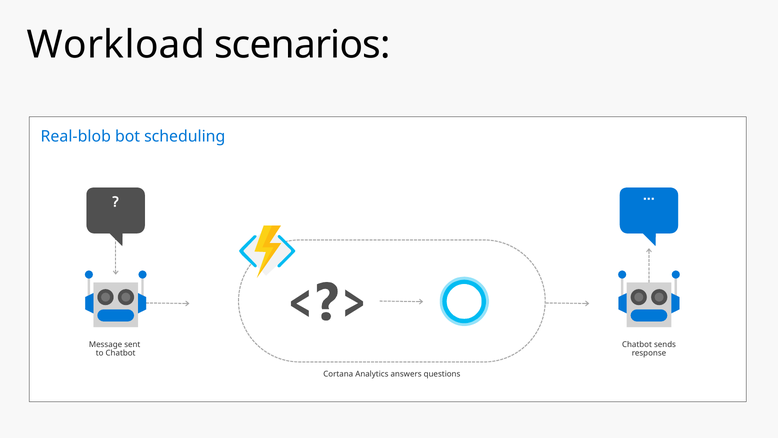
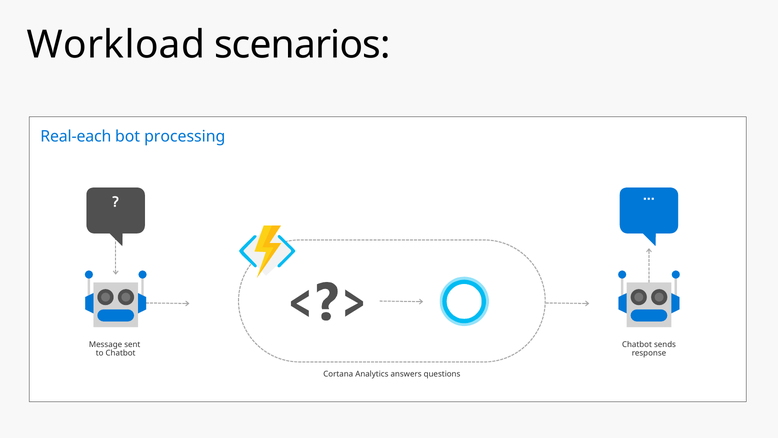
Real-blob: Real-blob -> Real-each (76, 136)
scheduling: scheduling -> processing (185, 136)
